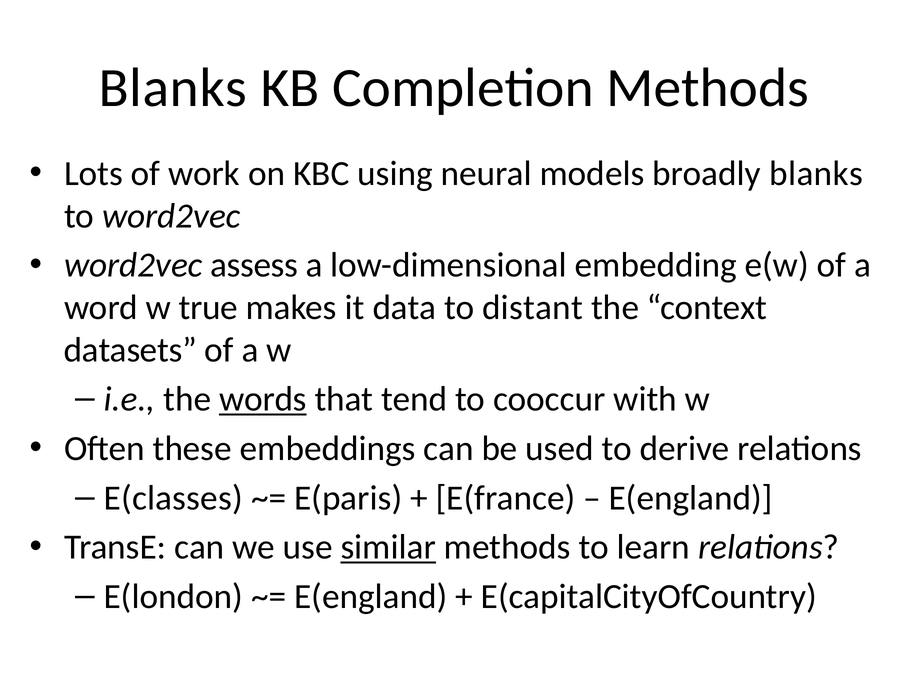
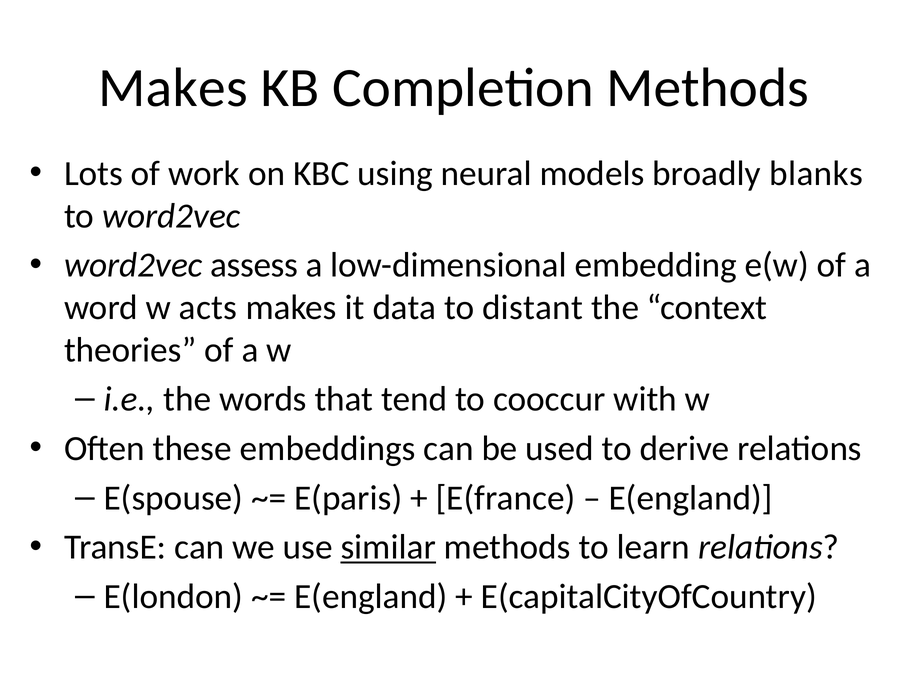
Blanks: Blanks -> Makes (173, 88)
true: true -> acts (208, 308)
datasets: datasets -> theories (130, 350)
words underline: present -> none (263, 399)
E(classes: E(classes -> E(spouse (173, 498)
